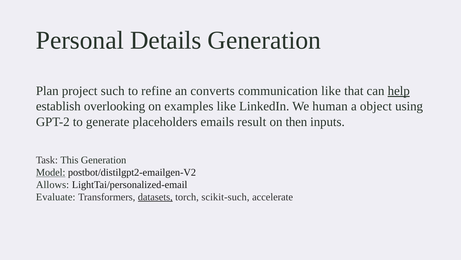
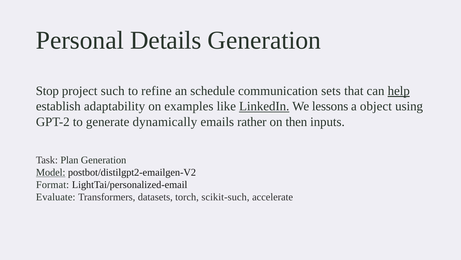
Plan: Plan -> Stop (47, 91)
converts: converts -> schedule (213, 91)
communication like: like -> sets (331, 91)
overlooking: overlooking -> adaptability (115, 106)
LinkedIn underline: none -> present (264, 106)
human: human -> lessons (330, 106)
placeholders: placeholders -> dynamically (165, 121)
result: result -> rather (252, 121)
This: This -> Plan (69, 160)
Allows: Allows -> Format (53, 184)
datasets underline: present -> none (155, 197)
